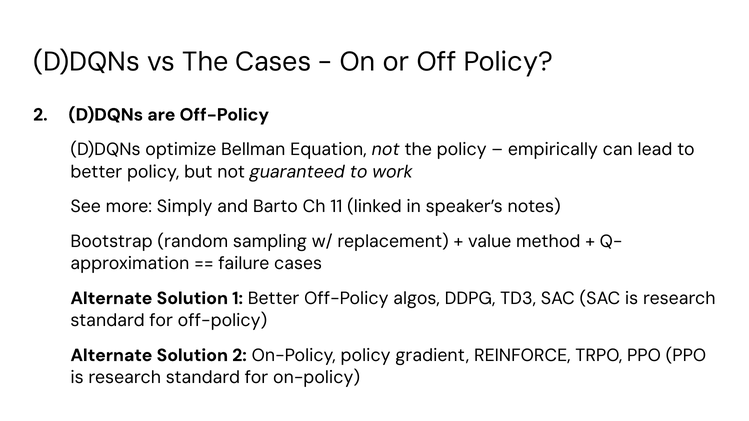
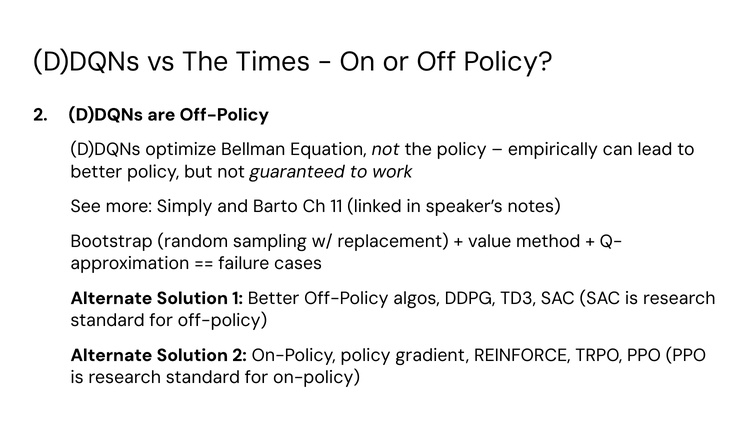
The Cases: Cases -> Times (273, 62)
